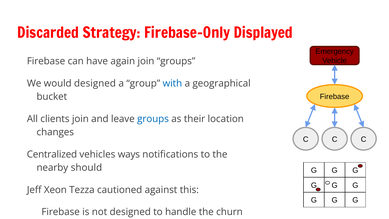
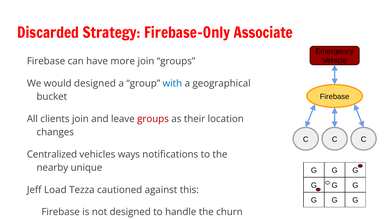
Displayed: Displayed -> Associate (263, 33)
again: again -> more (123, 61)
groups colour: blue -> red (153, 119)
should: should -> unique (87, 168)
Xeon: Xeon -> Load (55, 190)
